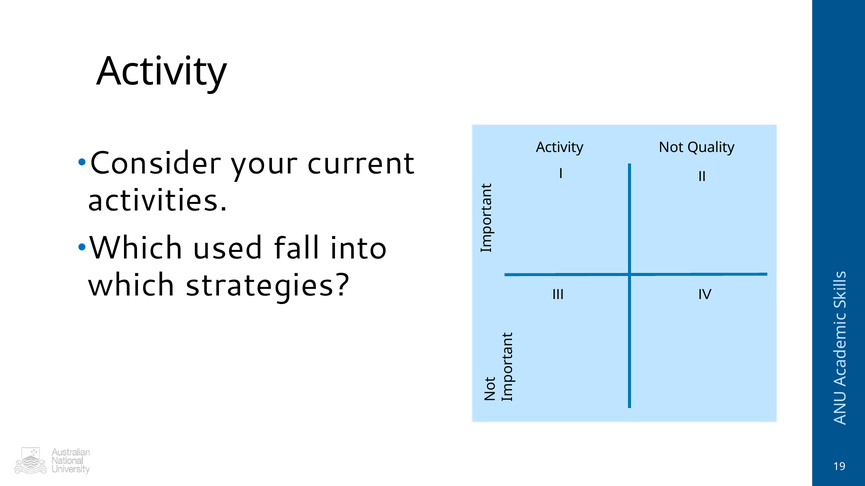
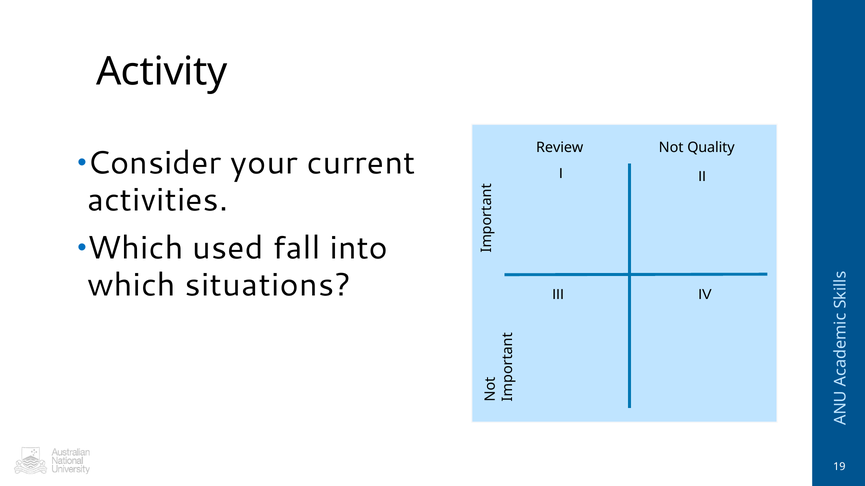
Activity: Activity -> Review (560, 148)
strategies: strategies -> situations (268, 285)
